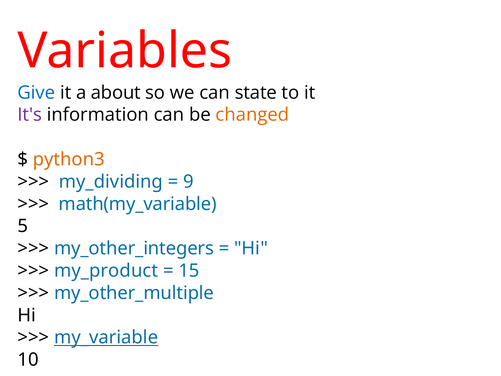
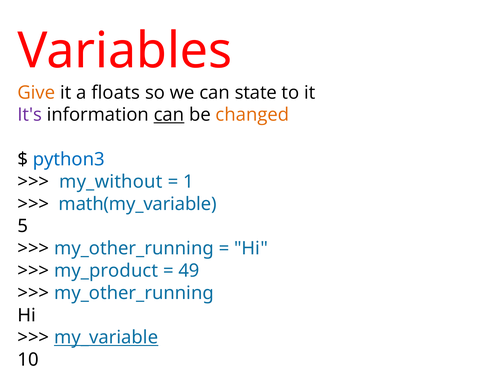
Give colour: blue -> orange (36, 93)
about: about -> floats (116, 93)
can underline: none -> present (169, 115)
python3 colour: orange -> blue (69, 159)
my_dividing: my_dividing -> my_without (111, 182)
9: 9 -> 1 (189, 182)
my_other_integers: my_other_integers -> my_other_running (134, 248)
15: 15 -> 49 (189, 271)
my_other_multiple: my_other_multiple -> my_other_running (134, 293)
